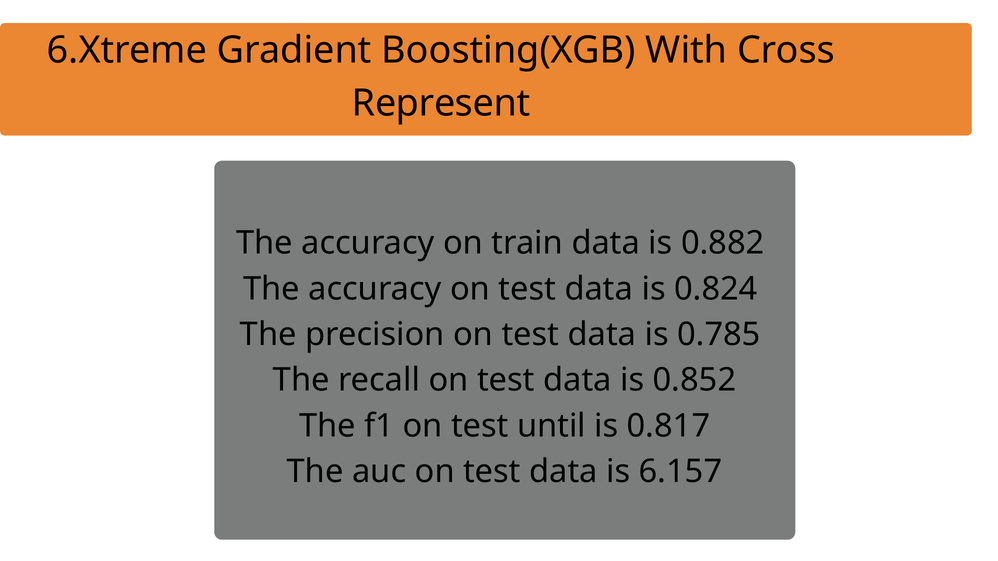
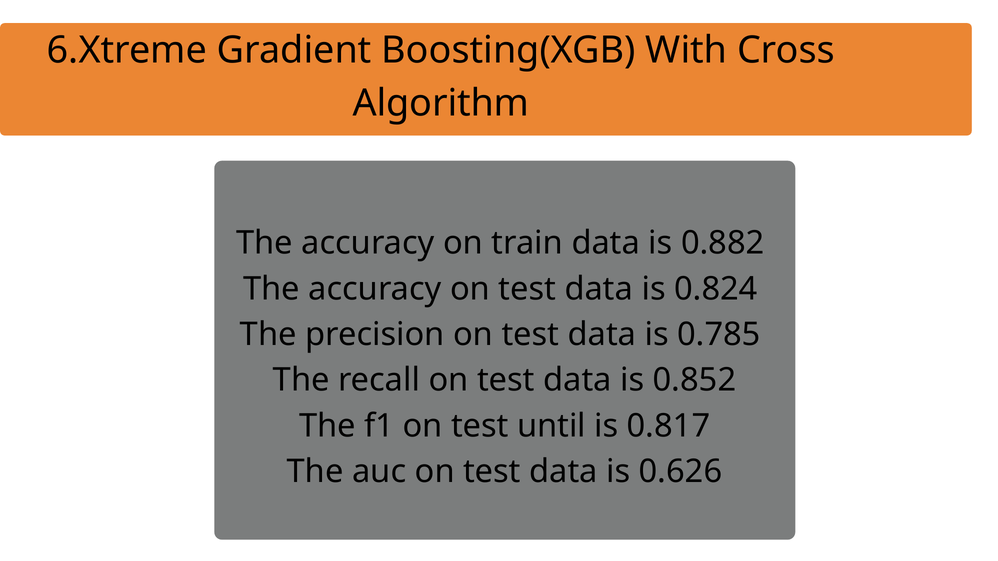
Represent: Represent -> Algorithm (441, 103)
6.157: 6.157 -> 0.626 (681, 472)
